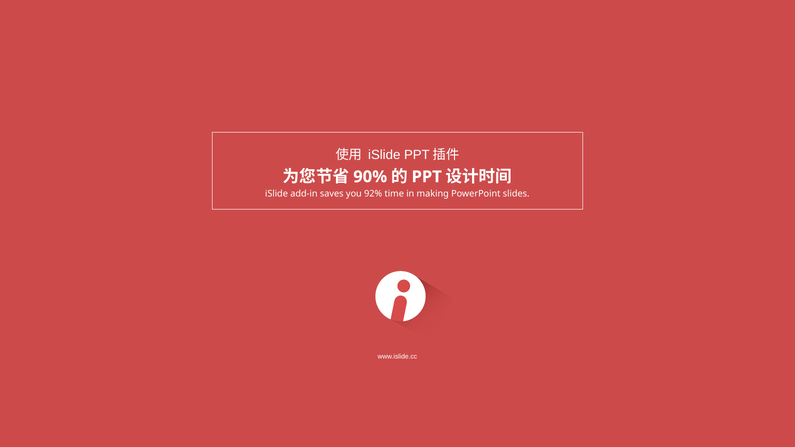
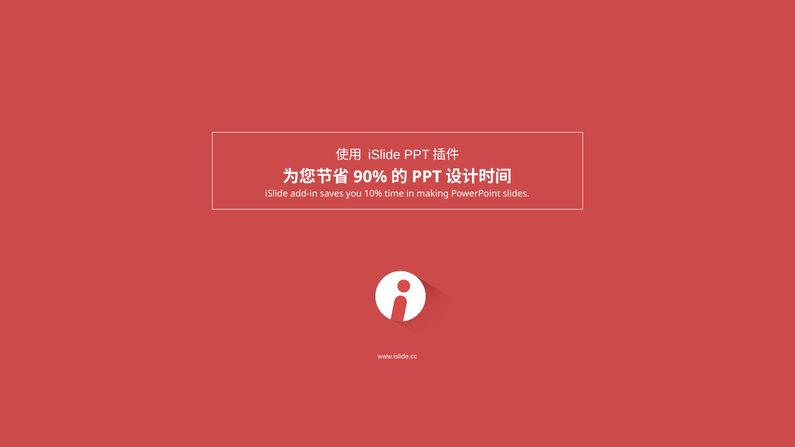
92%: 92% -> 10% (373, 194)
